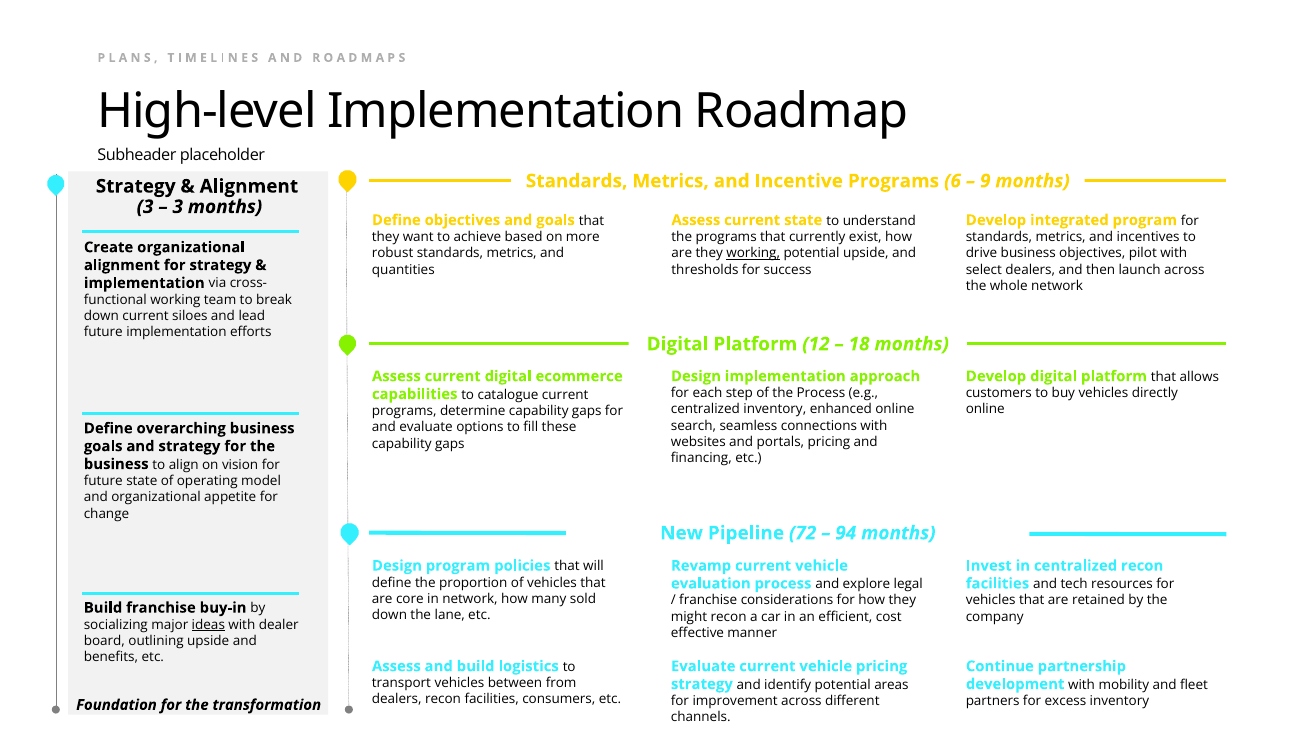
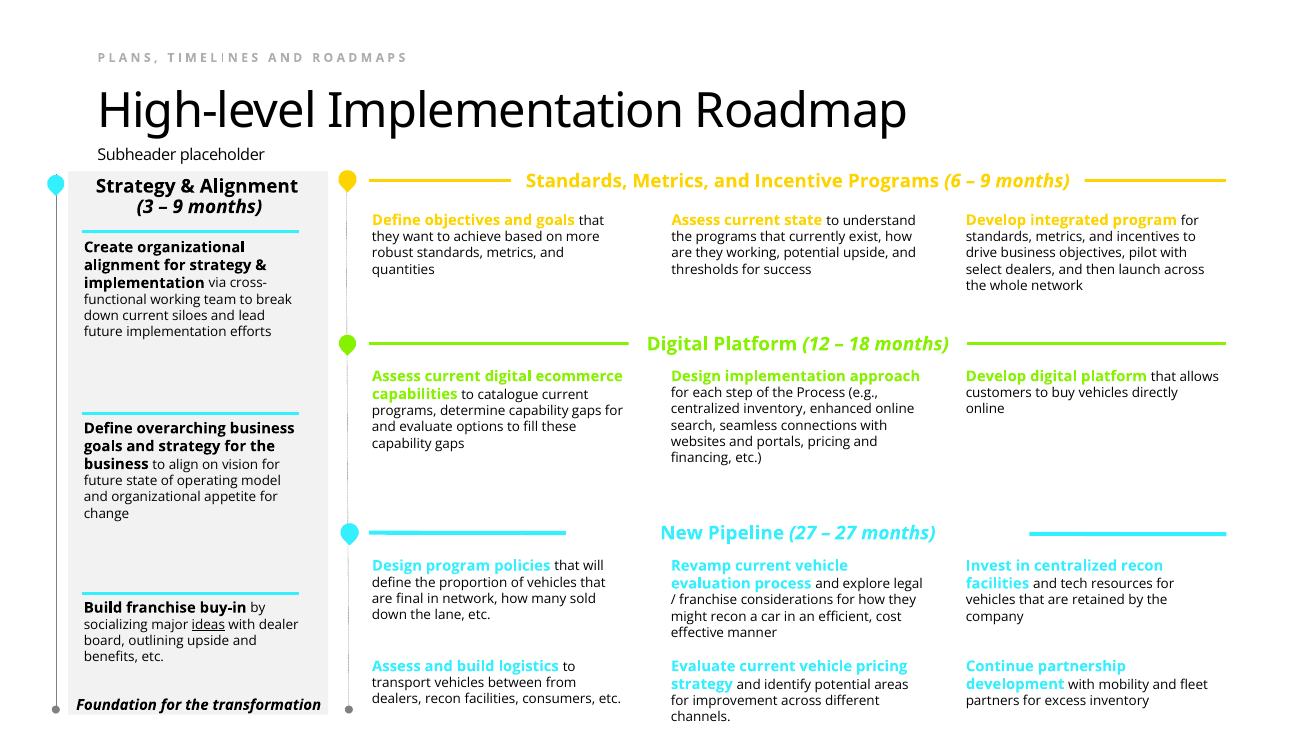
3: 3 -> 9 (178, 207)
working underline: present -> none (753, 254)
Pipeline 72: 72 -> 27 (803, 534)
94: 94 -> 27 (846, 534)
core: core -> final (410, 599)
